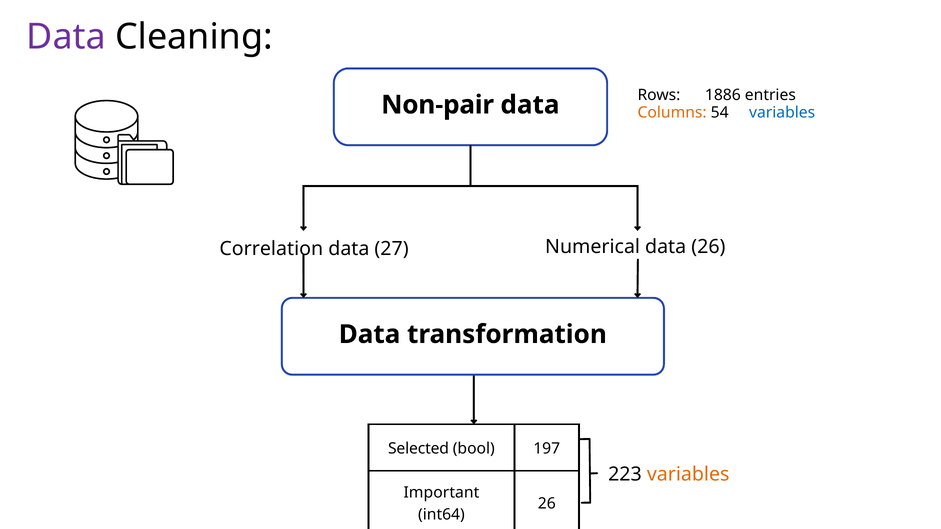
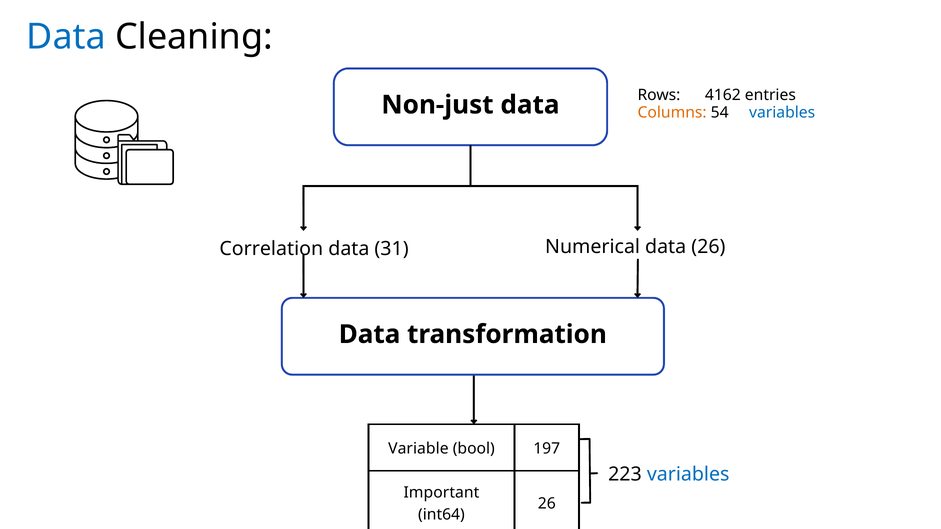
Data colour: purple -> blue (66, 37)
1886: 1886 -> 4162 (723, 95)
Non-pair: Non-pair -> Non-just (437, 105)
27: 27 -> 31 (392, 249)
Selected: Selected -> Variable (418, 449)
variables colour: orange -> blue (688, 474)
